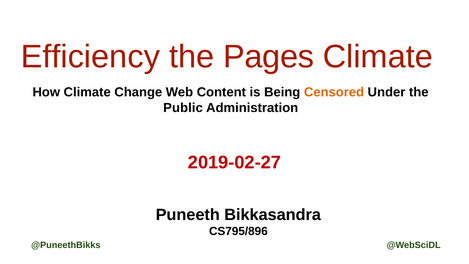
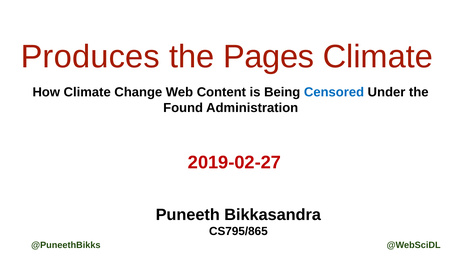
Efficiency: Efficiency -> Produces (90, 57)
Censored colour: orange -> blue (334, 92)
Public: Public -> Found (183, 108)
CS795/896: CS795/896 -> CS795/865 (238, 231)
